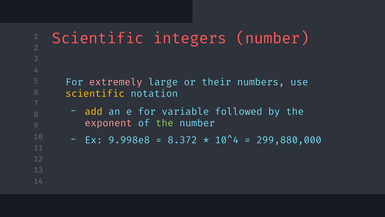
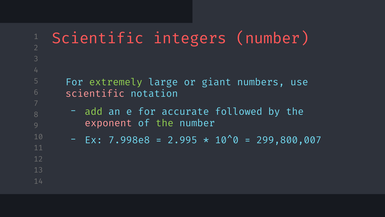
extremely colour: pink -> light green (116, 82)
their: their -> giant (216, 82)
scientific colour: yellow -> pink (95, 93)
add colour: yellow -> light green (94, 111)
variable: variable -> accurate (185, 111)
9.998e8: 9.998e8 -> 7.998e8 (129, 140)
8.372: 8.372 -> 2.995 (182, 140)
10^4: 10^4 -> 10^0 (227, 140)
299,880,000: 299,880,000 -> 299,800,007 (289, 140)
